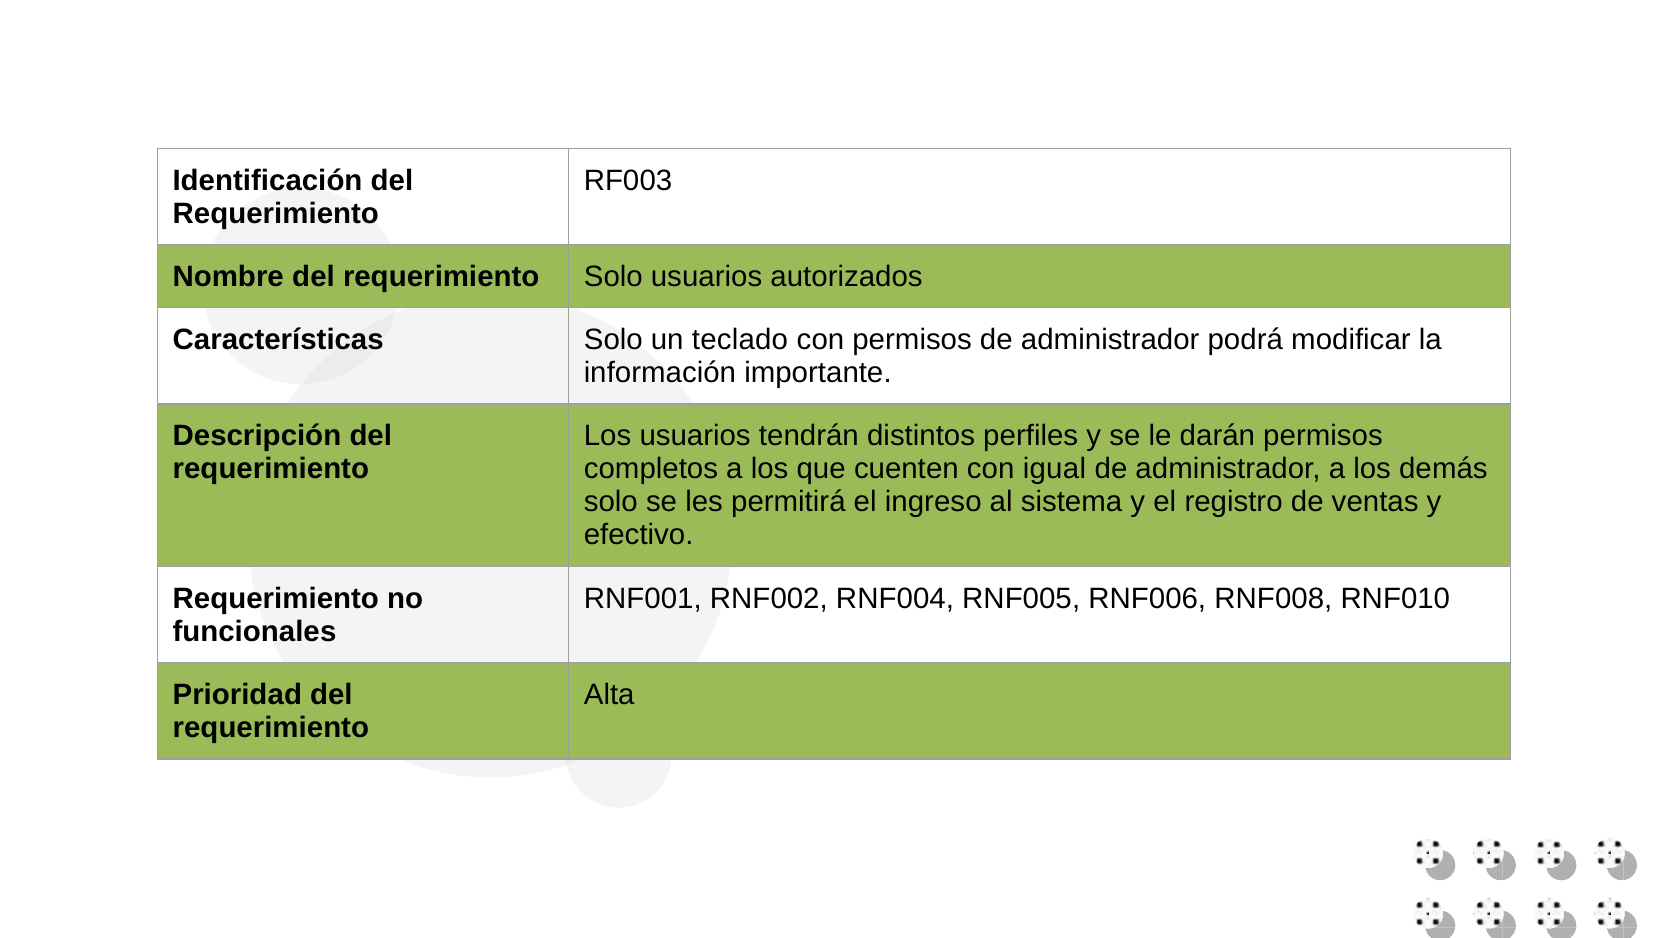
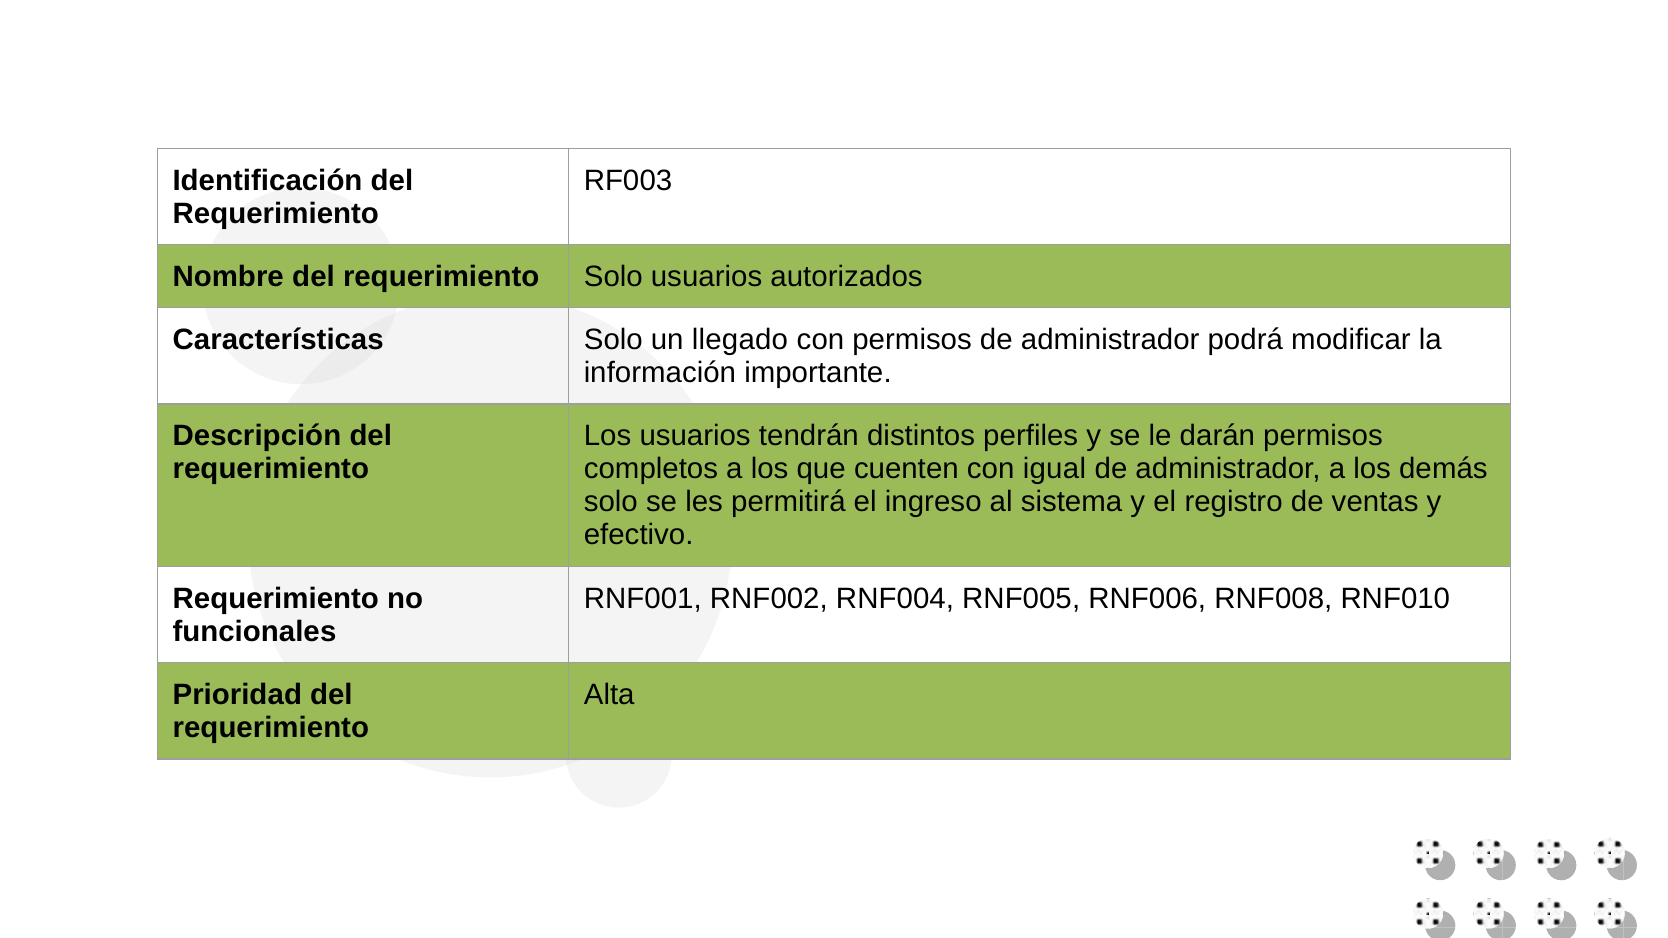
teclado: teclado -> llegado (740, 340)
